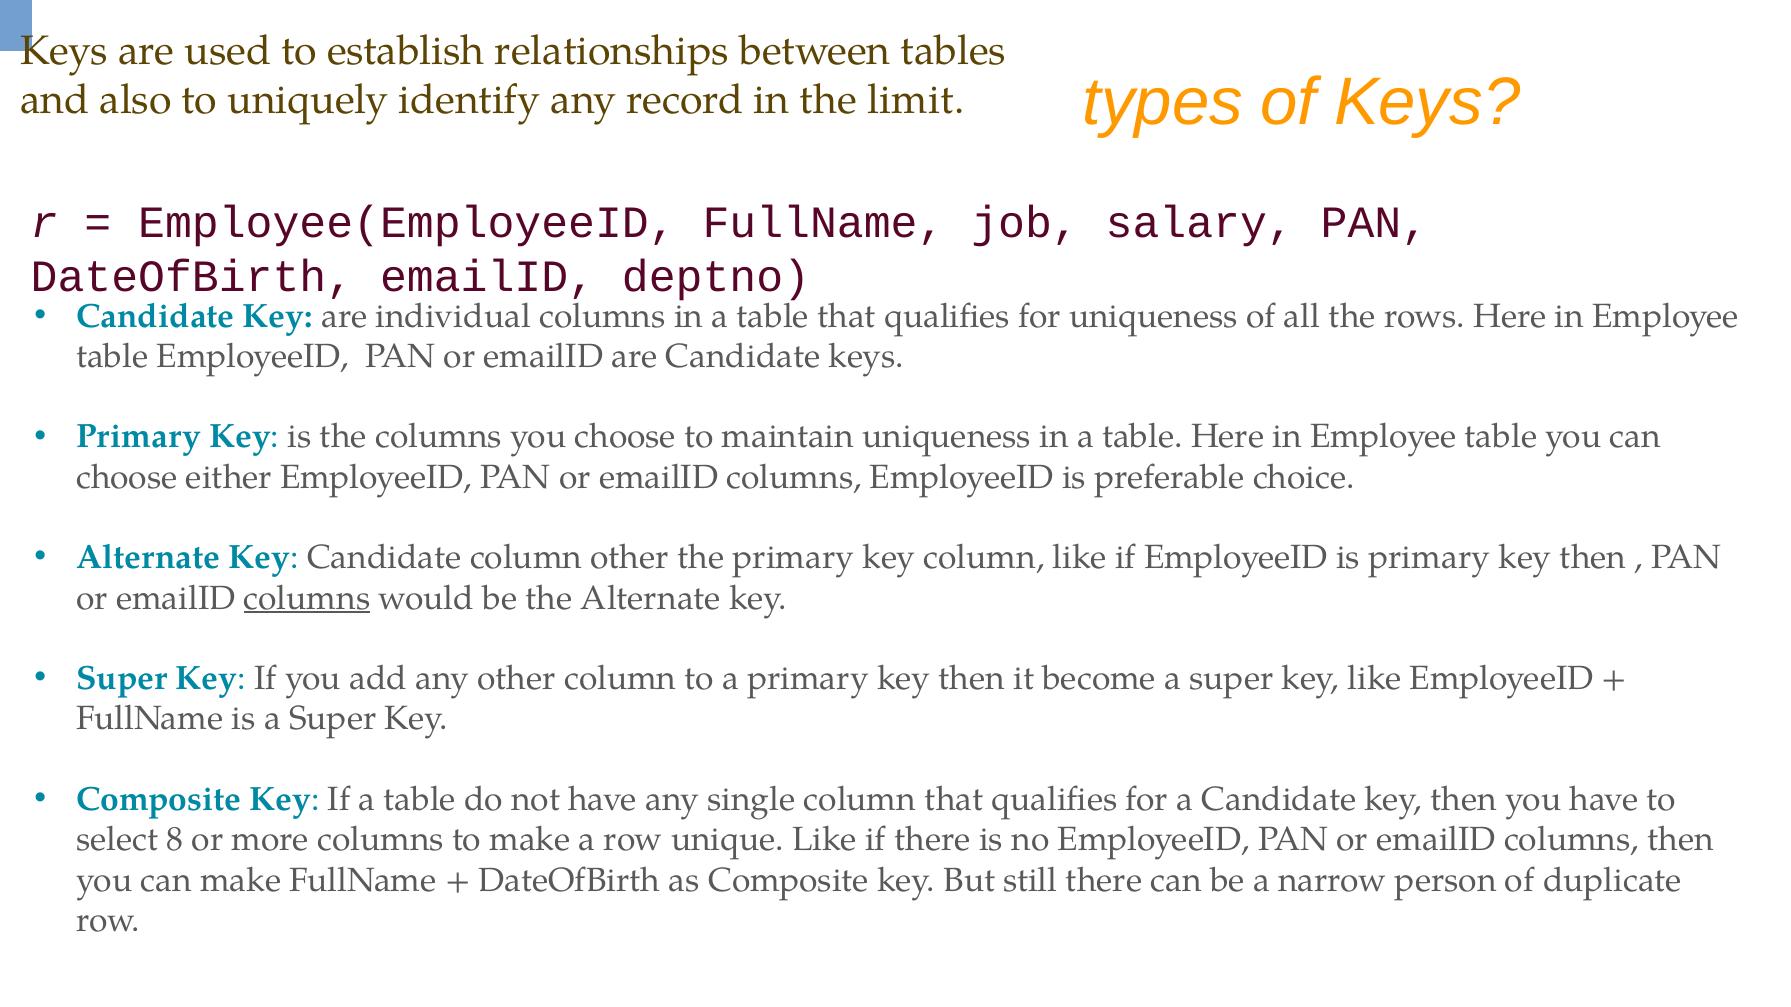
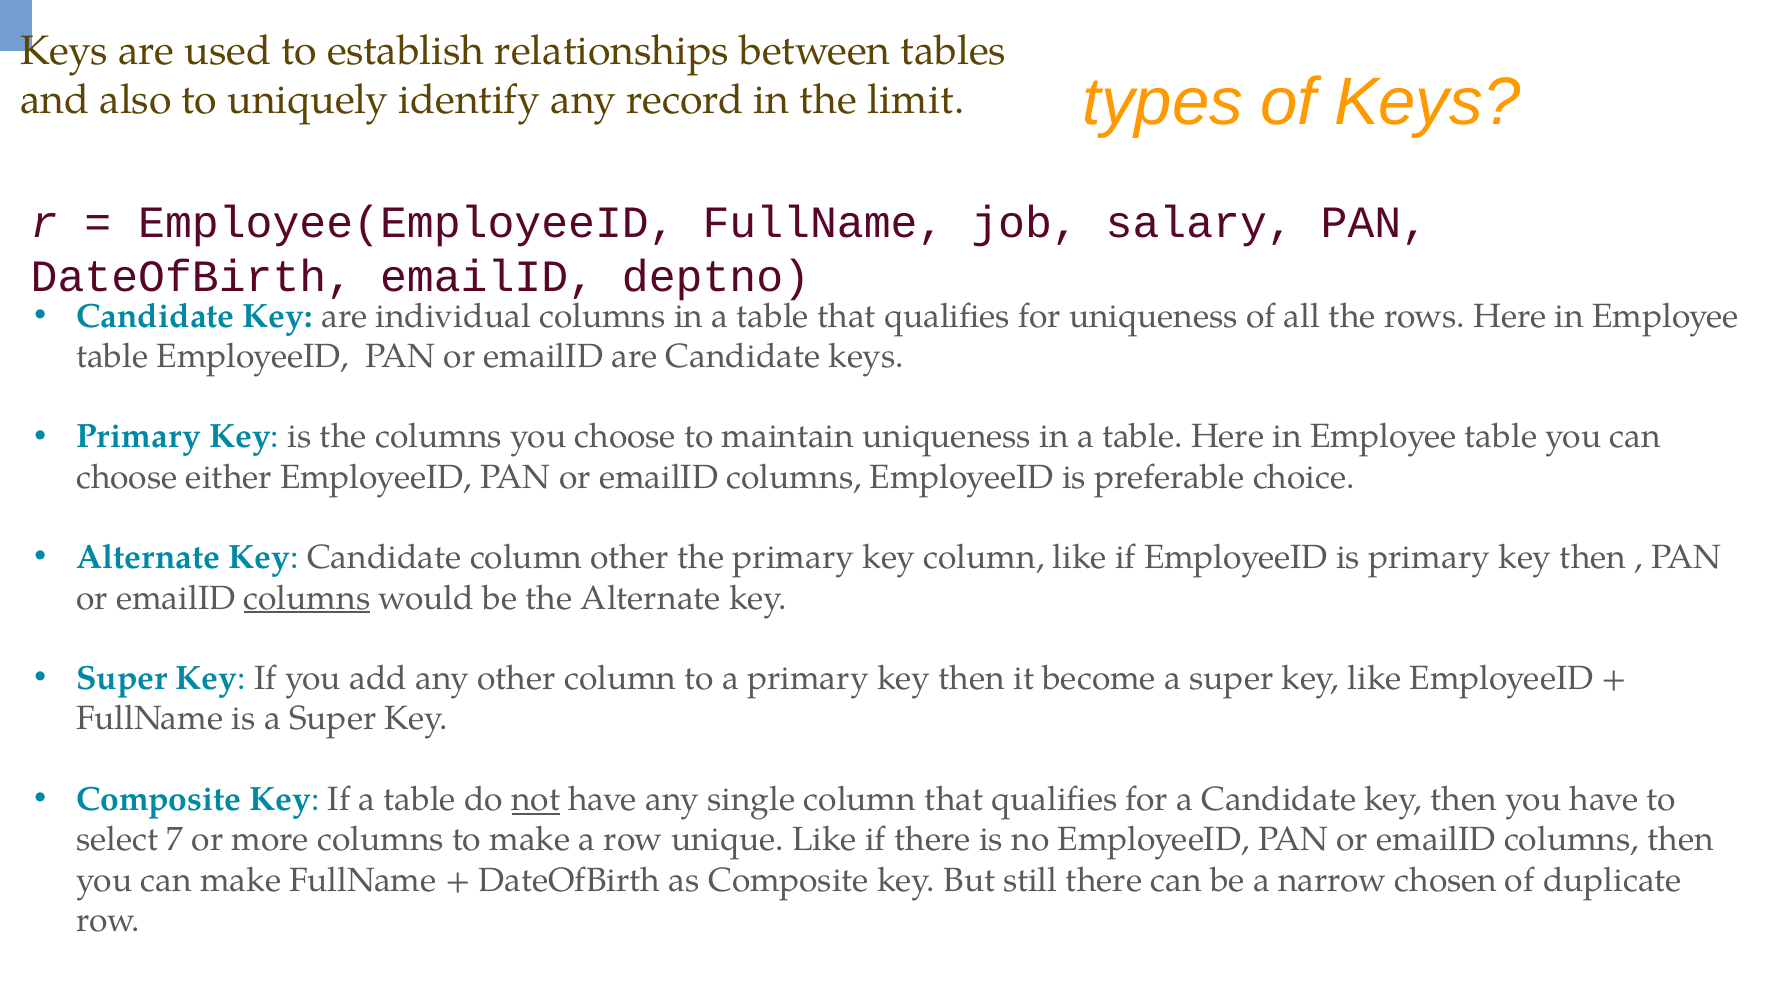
not underline: none -> present (536, 800)
8: 8 -> 7 (175, 840)
person: person -> chosen (1446, 880)
